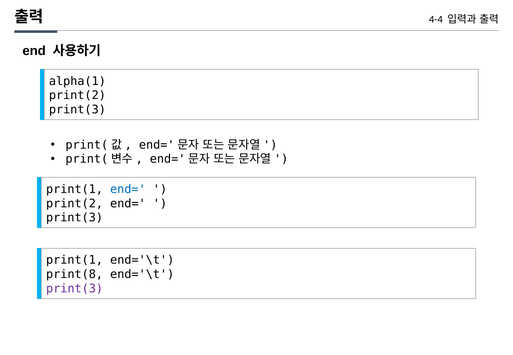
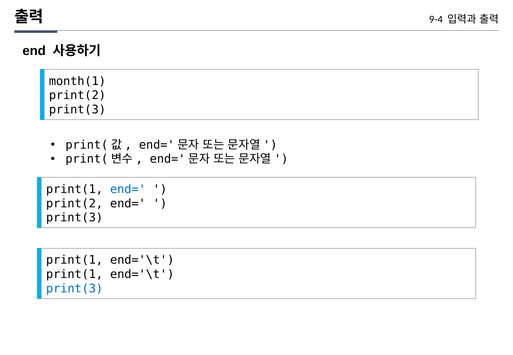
4-4: 4-4 -> 9-4 (436, 19)
alpha(1: alpha(1 -> month(1 (77, 81)
print(8: print(8 -> print(1 (75, 274)
print(3 colour: purple -> blue (75, 289)
